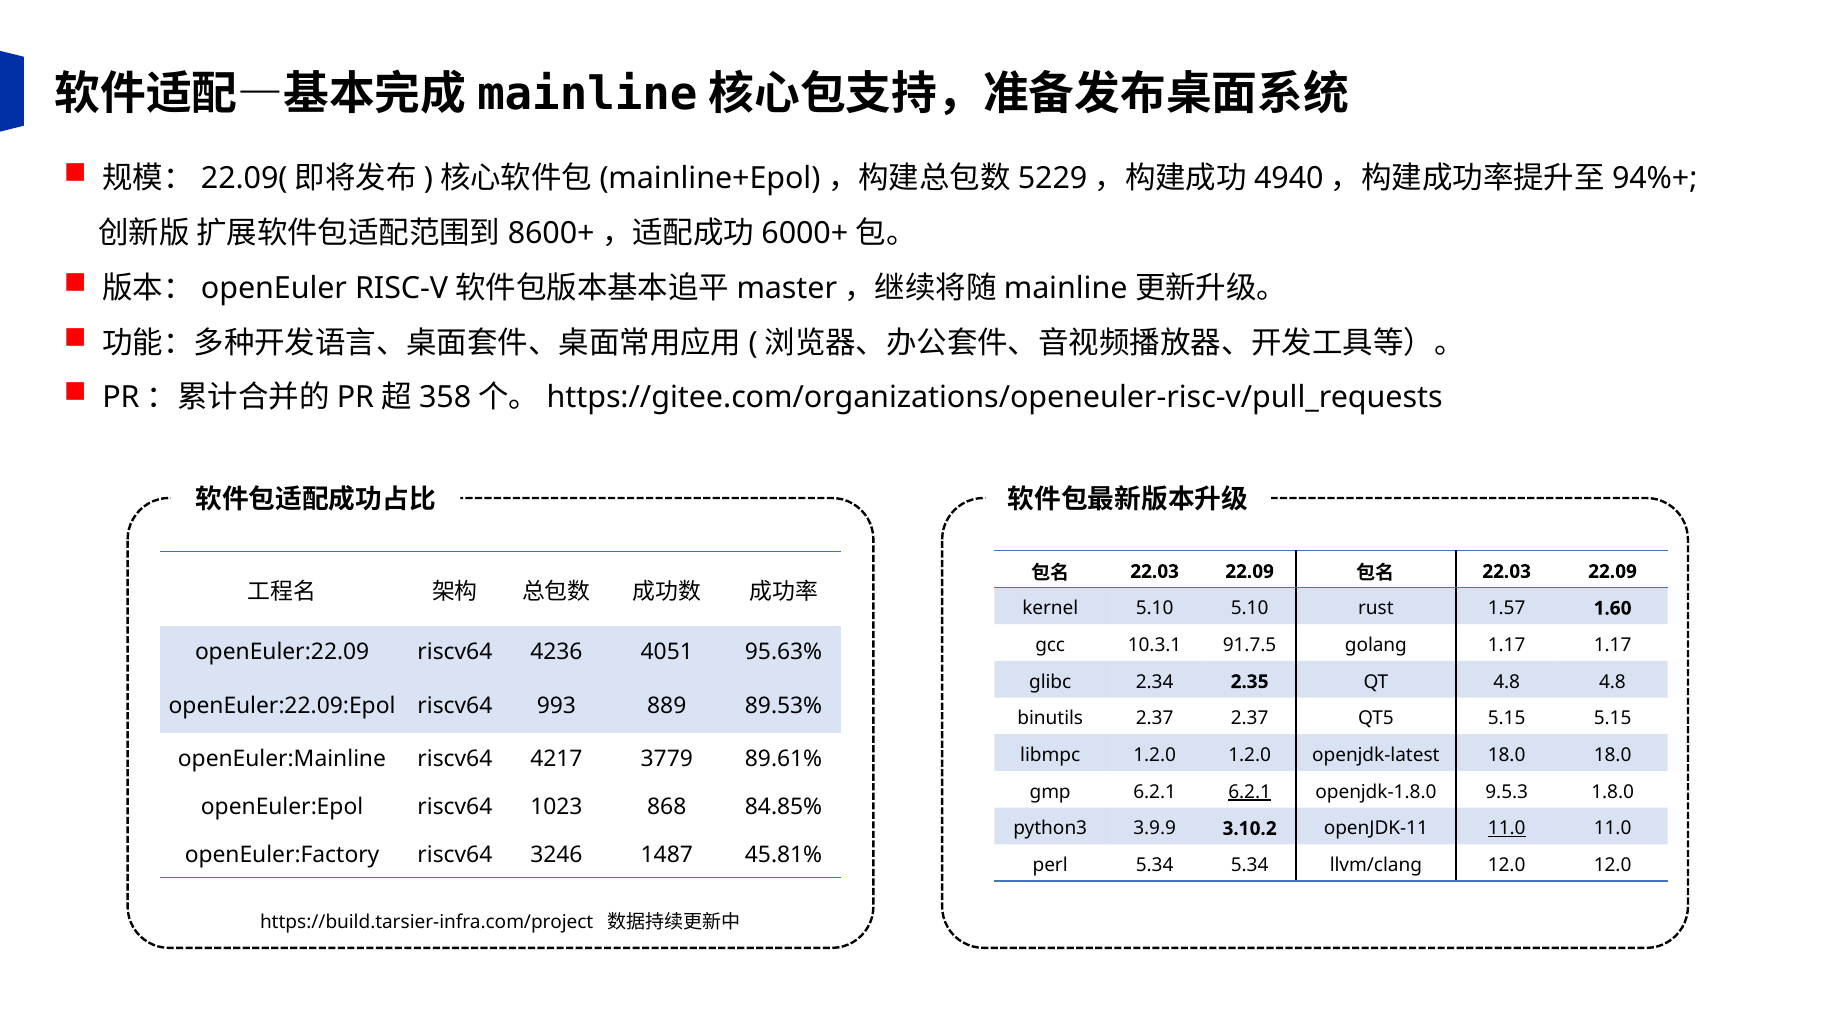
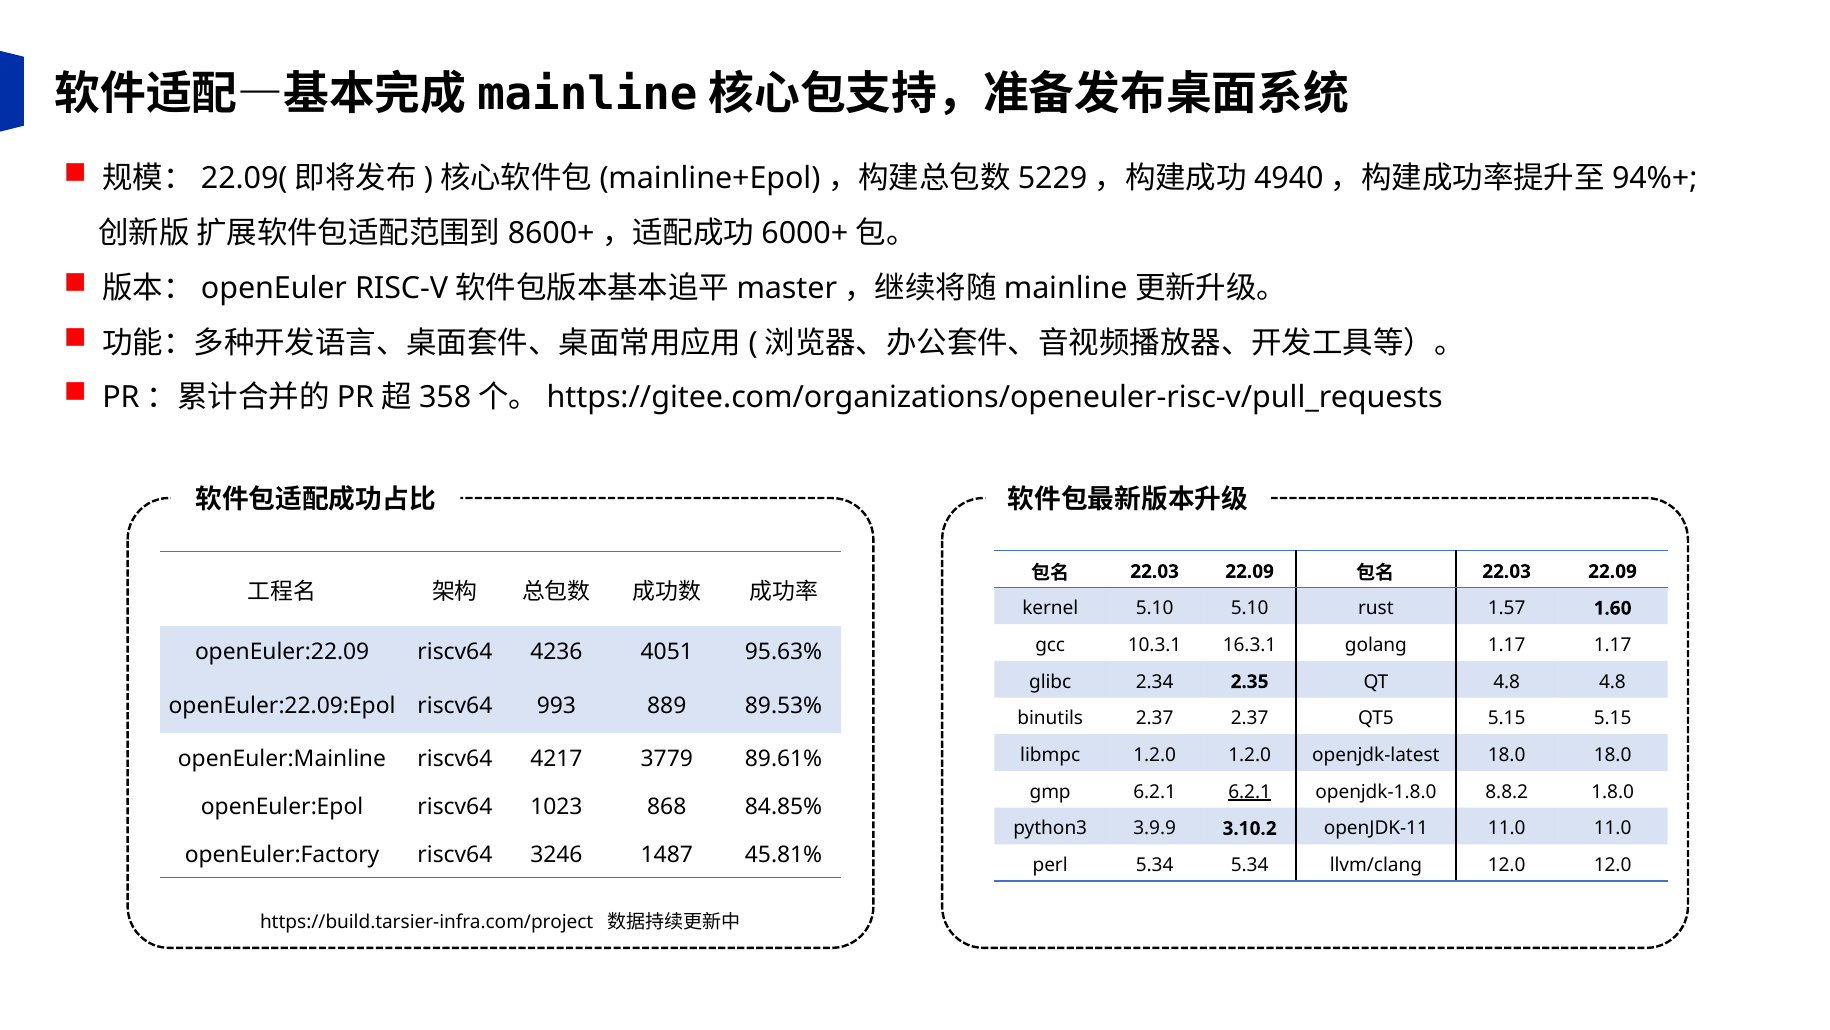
91.7.5: 91.7.5 -> 16.3.1 (1250, 645)
9.5.3: 9.5.3 -> 8.8.2 (1507, 791)
11.0 underline: present -> none (1507, 828)
